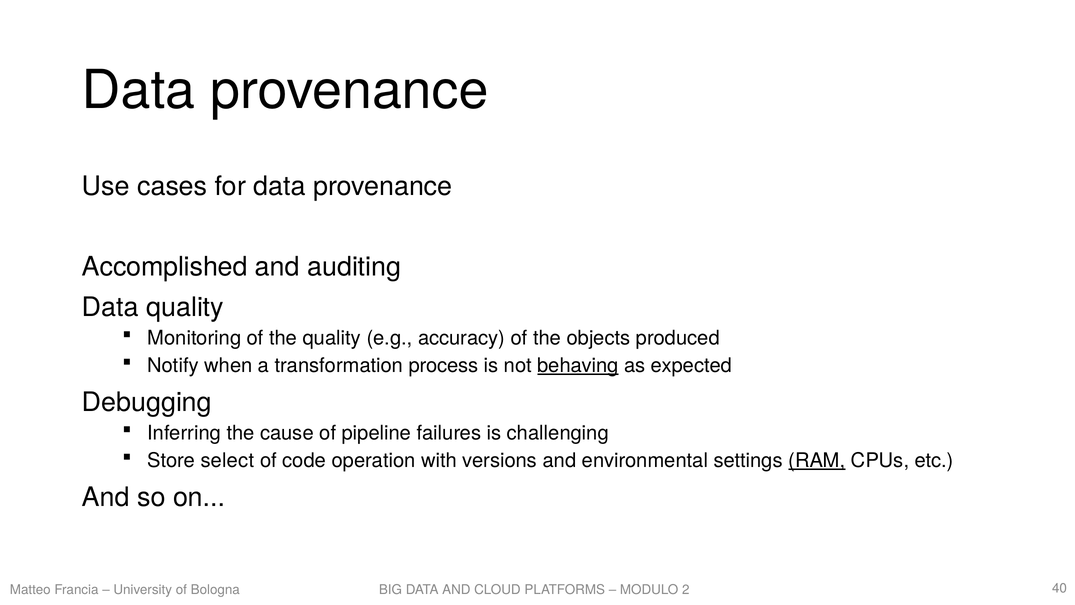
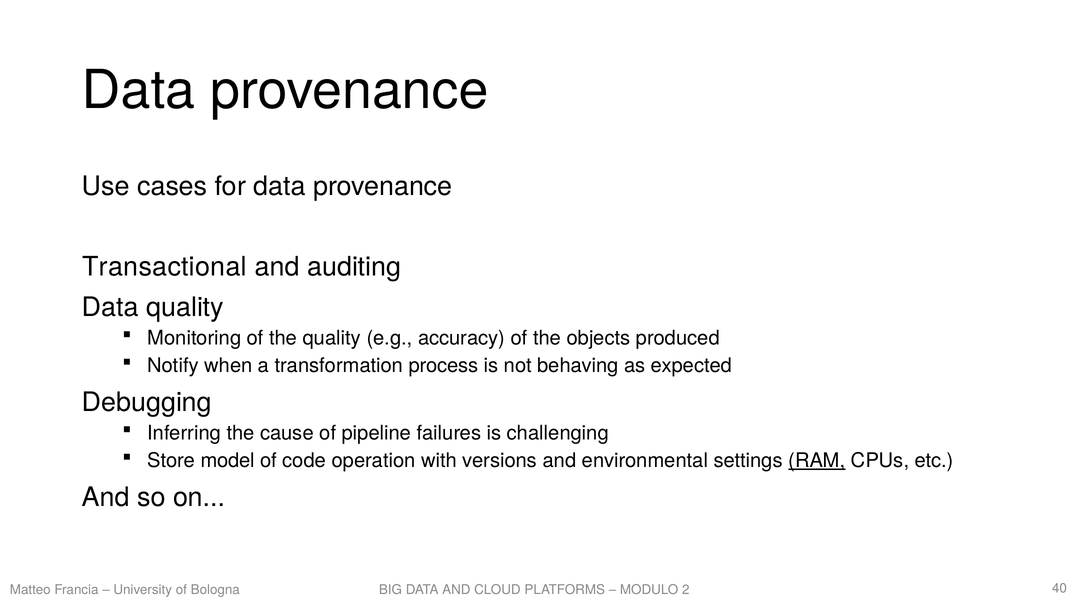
Accomplished: Accomplished -> Transactional (165, 267)
behaving underline: present -> none (578, 365)
select: select -> model (228, 460)
